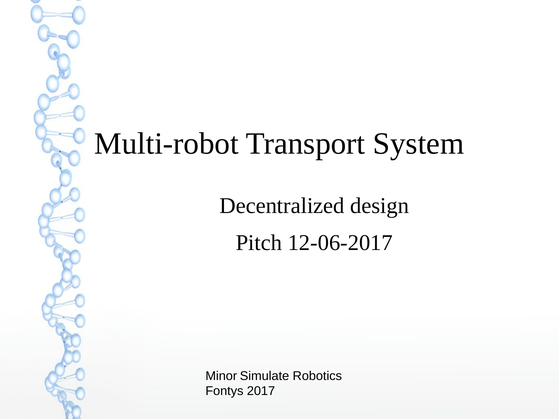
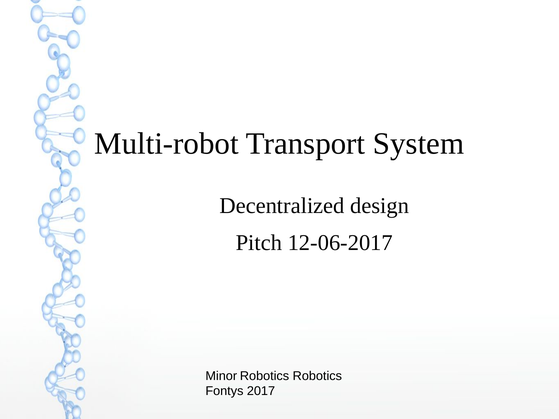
Minor Simulate: Simulate -> Robotics (265, 376)
